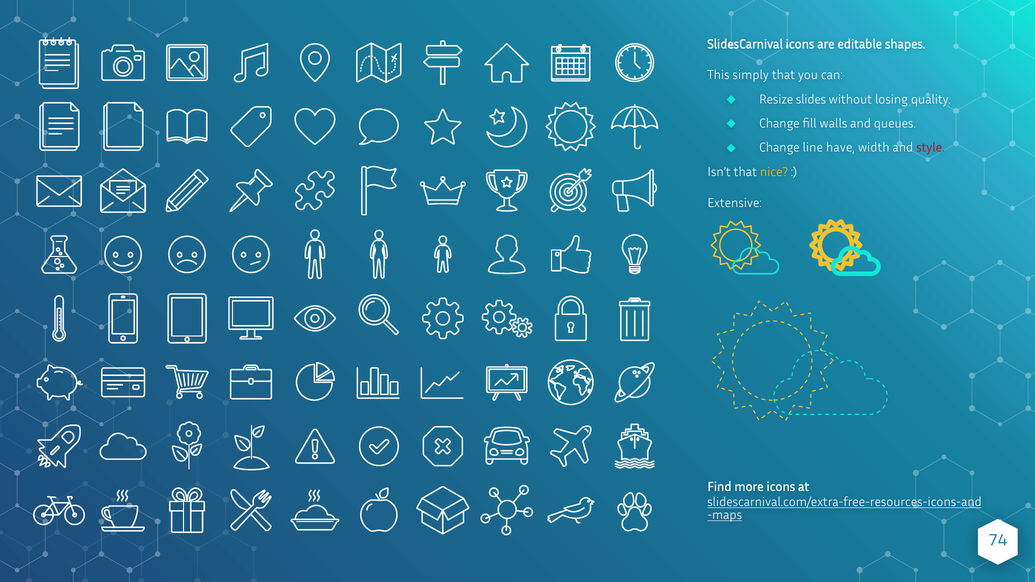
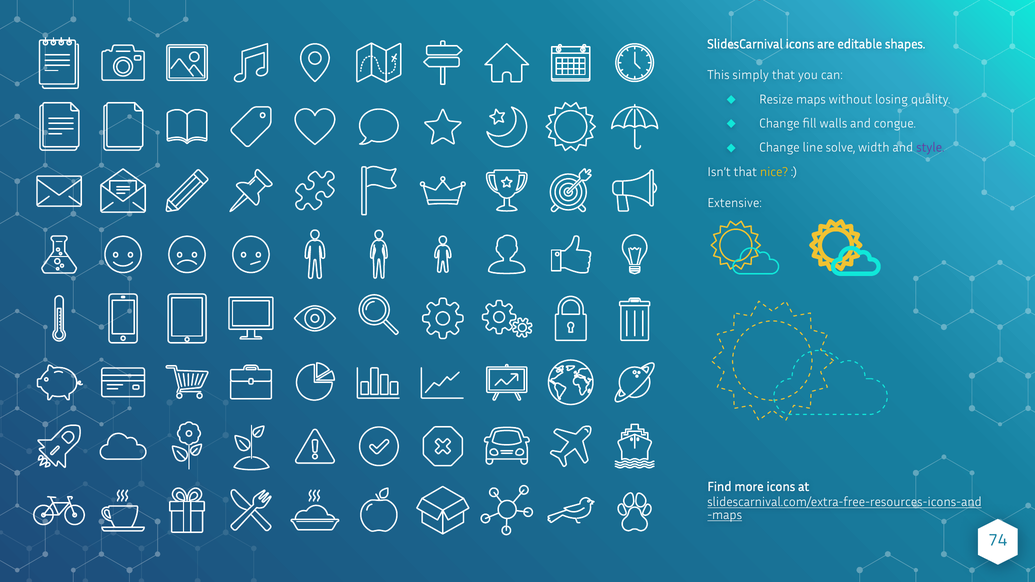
Resize slides: slides -> maps (811, 99)
queues: queues -> congue (895, 124)
have: have -> solve (841, 148)
style colour: red -> purple (930, 148)
